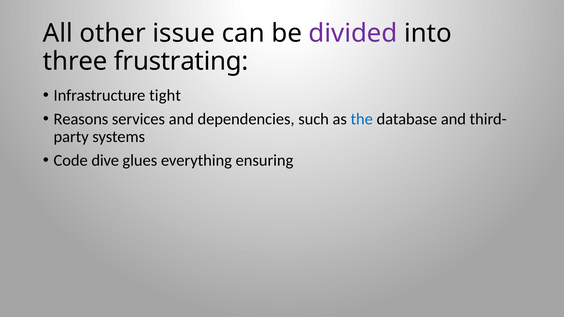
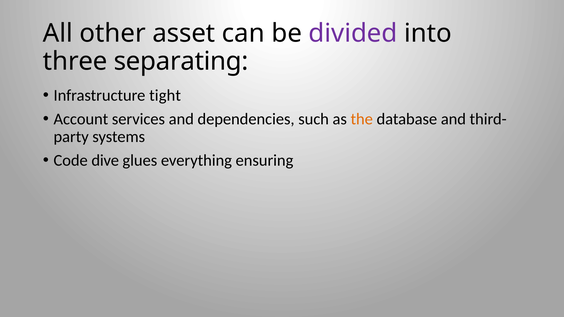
issue: issue -> asset (184, 33)
frustrating: frustrating -> separating (181, 61)
Reasons: Reasons -> Account (81, 119)
the colour: blue -> orange (362, 119)
